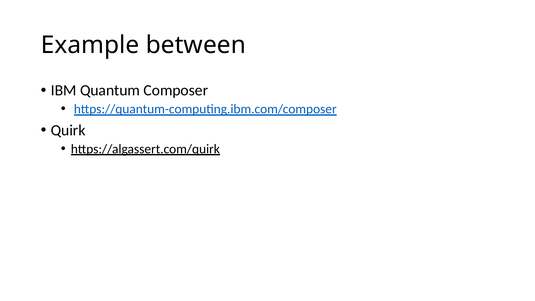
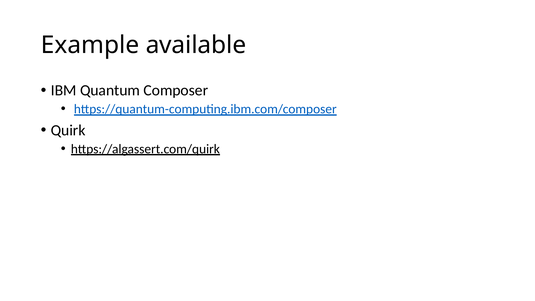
between: between -> available (196, 45)
